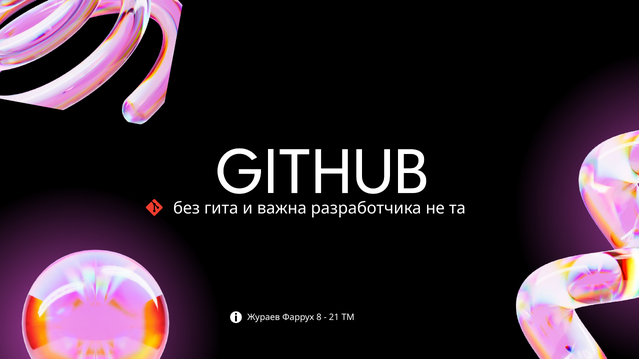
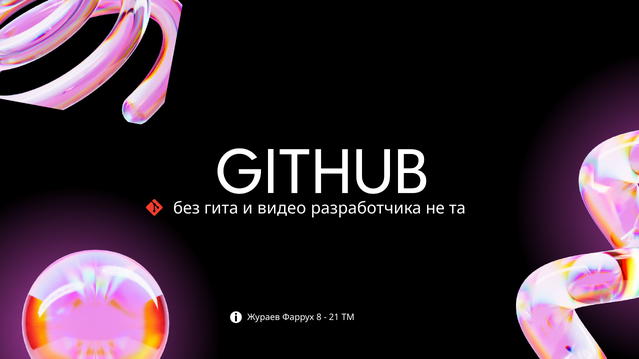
важна: важна -> видео (282, 208)
